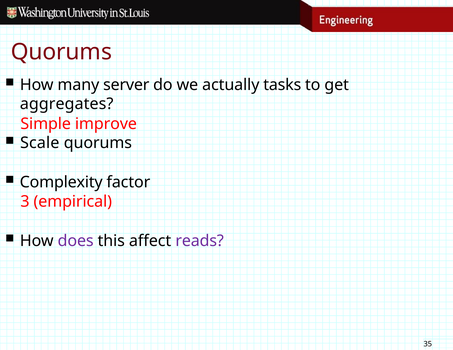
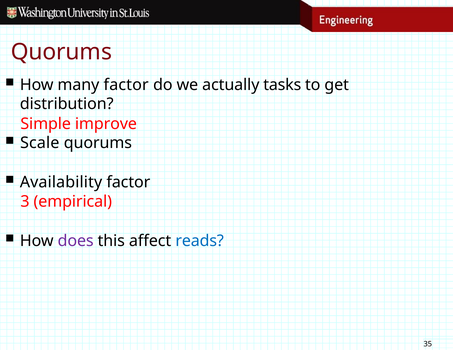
many server: server -> factor (126, 85)
aggregates: aggregates -> distribution (67, 104)
Complexity: Complexity -> Availability (61, 182)
reads colour: purple -> blue (200, 241)
